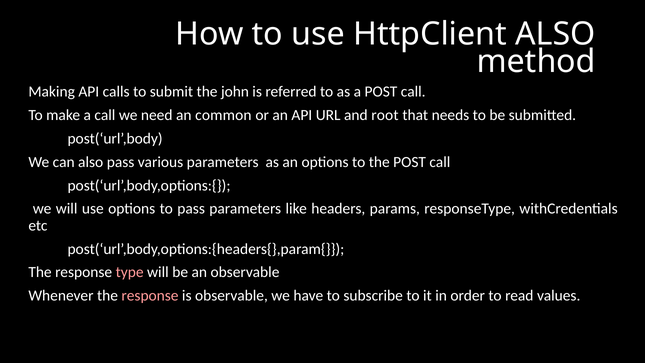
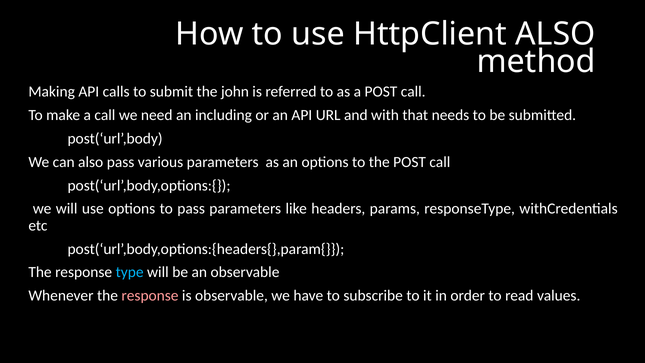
common: common -> including (223, 115)
root: root -> with (385, 115)
type colour: pink -> light blue (130, 272)
